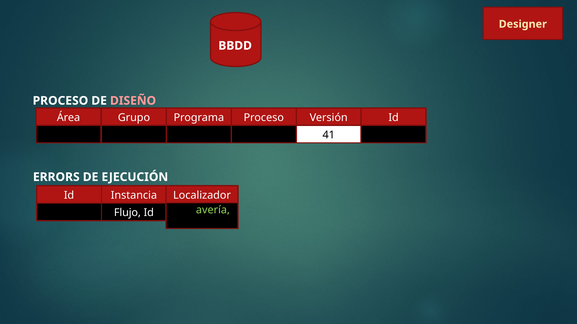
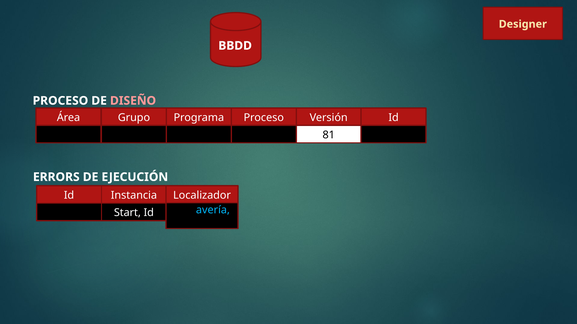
41: 41 -> 81 (329, 135)
avería colour: light green -> light blue (213, 210)
Flujo: Flujo -> Start (127, 213)
